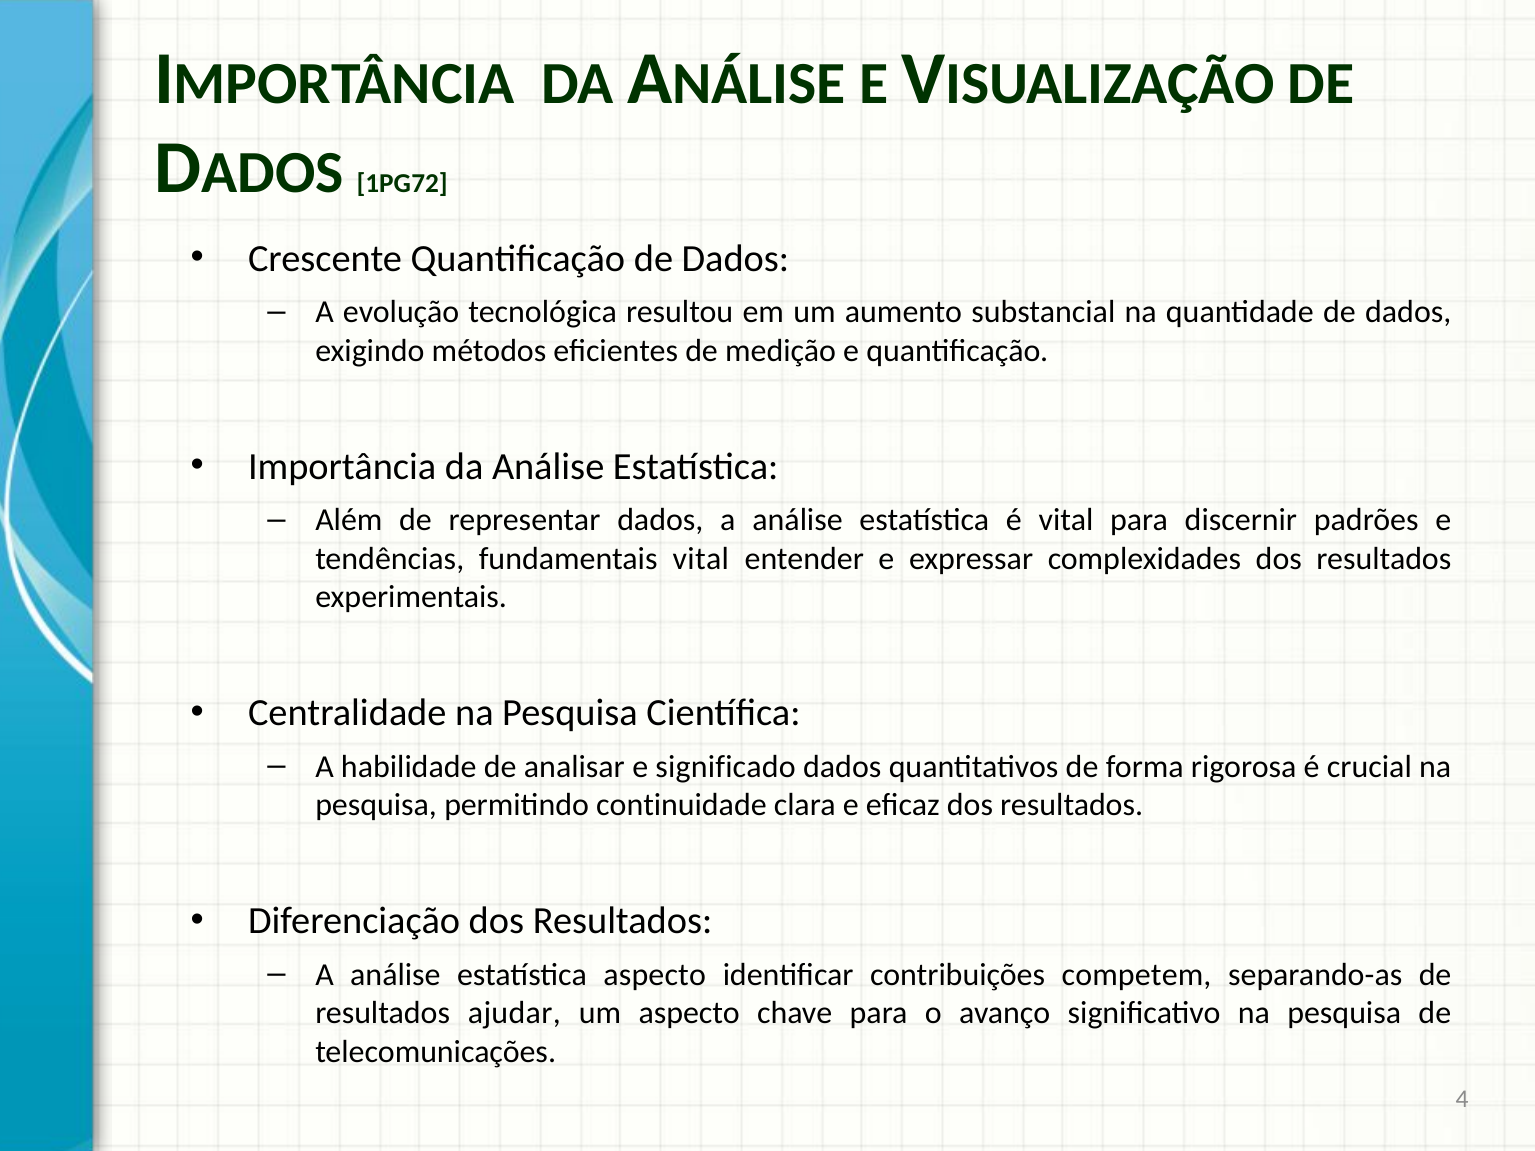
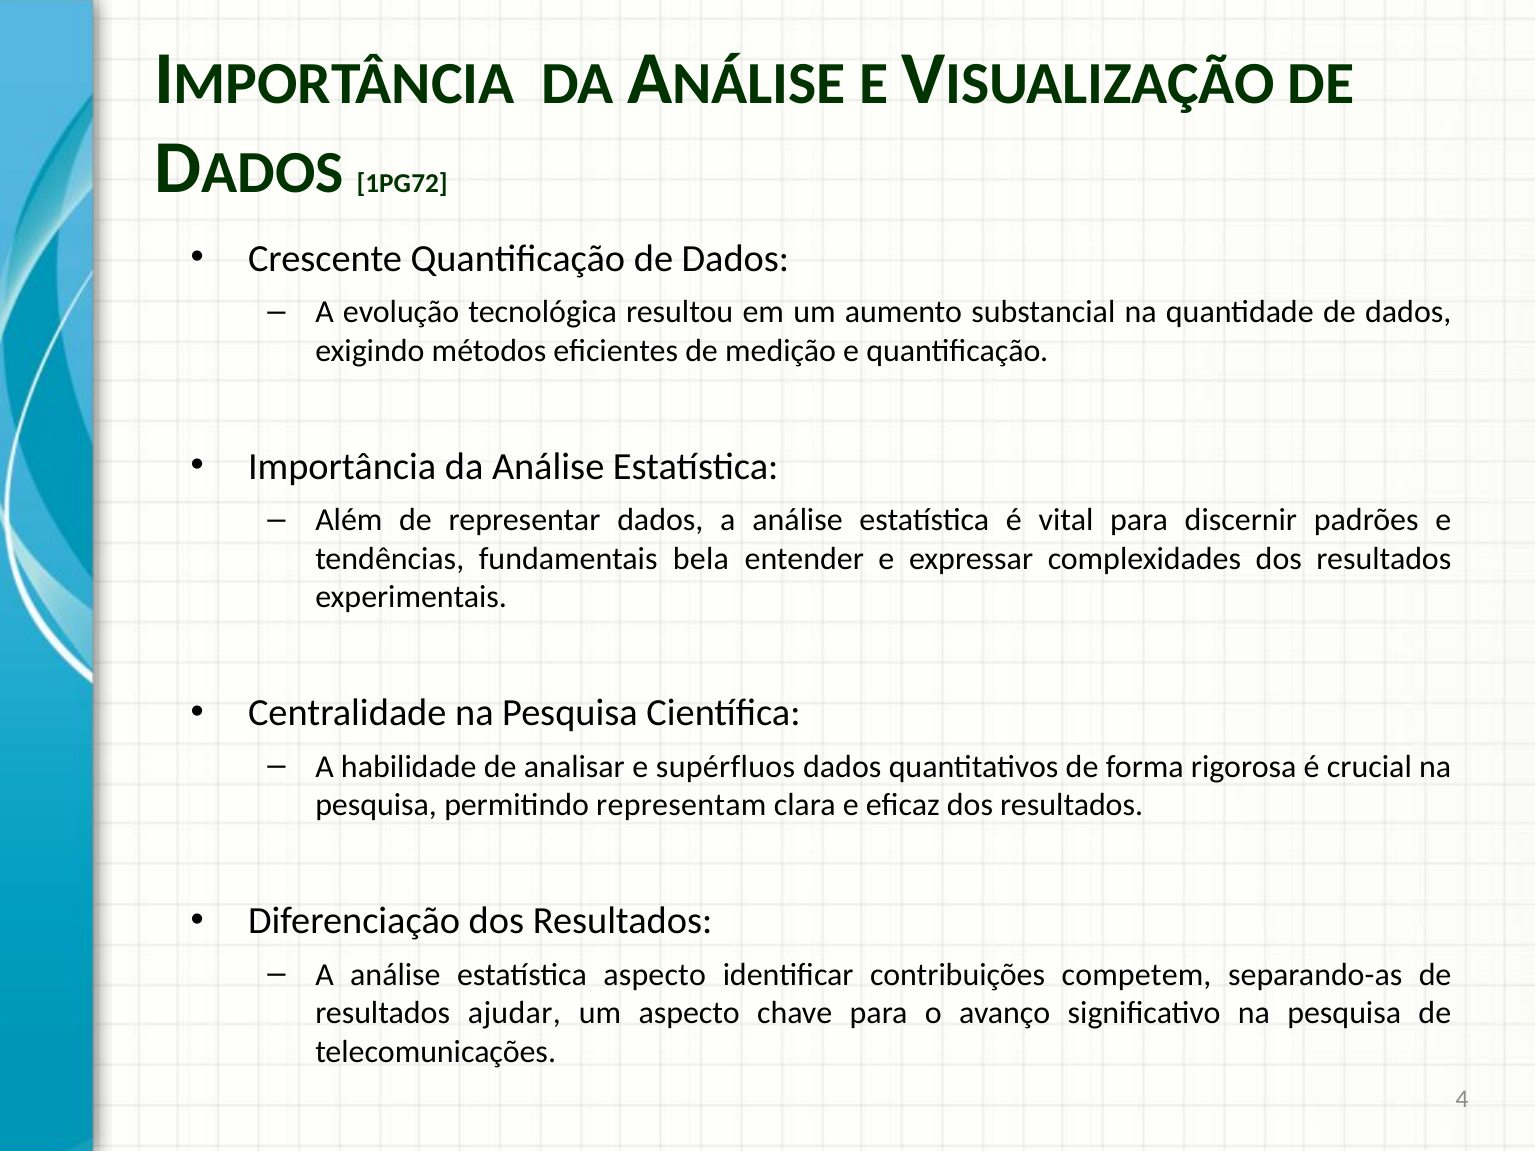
fundamentais vital: vital -> bela (701, 559)
significado: significado -> supérfluos (726, 767)
continuidade: continuidade -> representam (681, 805)
